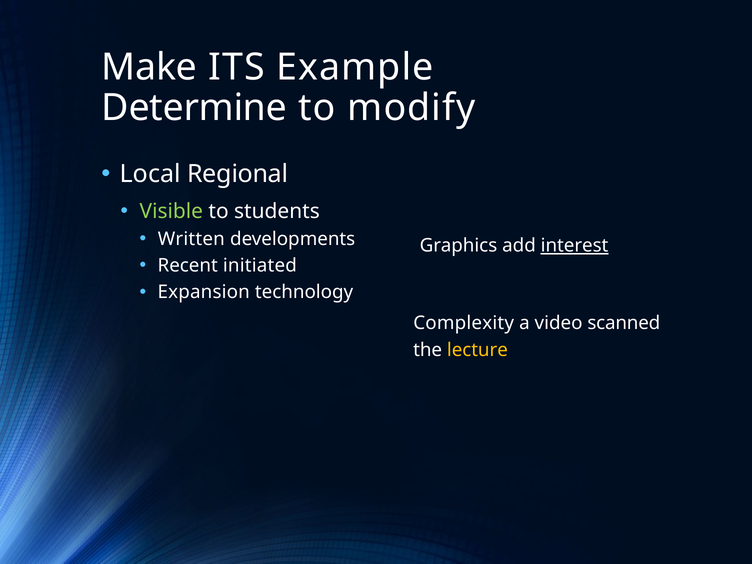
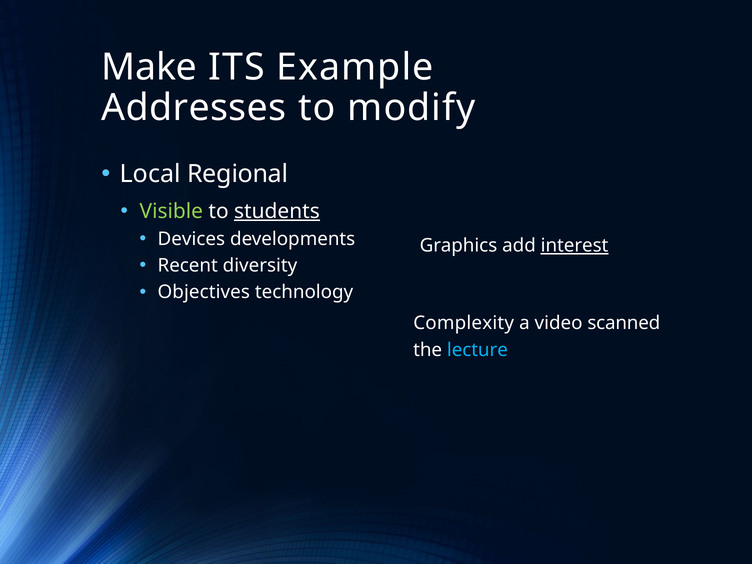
Determine: Determine -> Addresses (194, 108)
students underline: none -> present (277, 211)
Written: Written -> Devices (191, 239)
initiated: initiated -> diversity (260, 265)
Expansion: Expansion -> Objectives (204, 292)
lecture colour: yellow -> light blue (477, 350)
